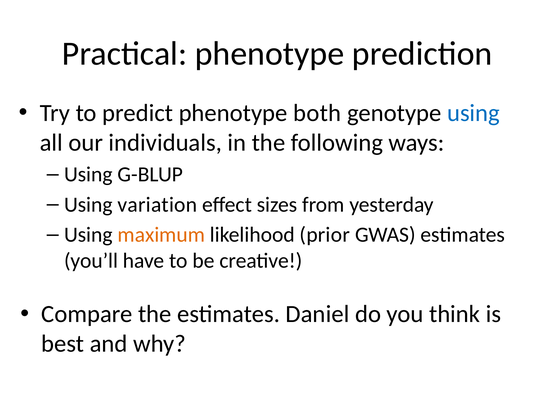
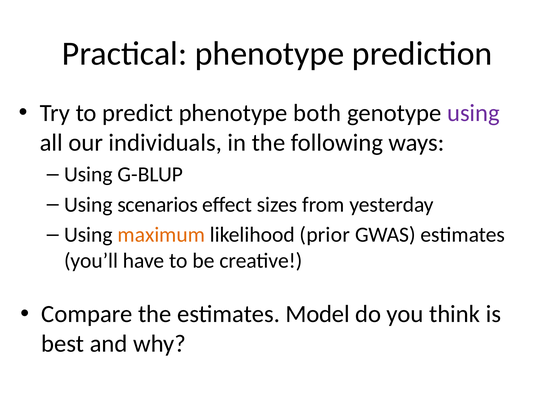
using colour: blue -> purple (473, 113)
variation: variation -> scenarios (158, 205)
Daniel: Daniel -> Model (318, 314)
